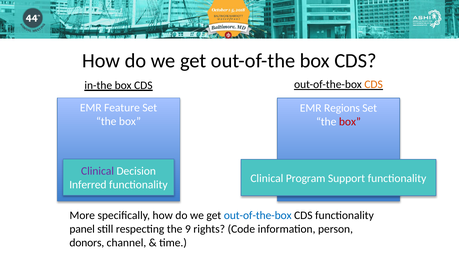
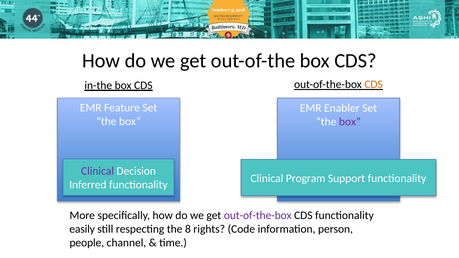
Regions: Regions -> Enabler (342, 108)
box colour: red -> purple (350, 122)
out-of-the-box colour: blue -> purple (258, 216)
panel: panel -> easily (82, 229)
9: 9 -> 8 (188, 229)
donors: donors -> people (87, 243)
